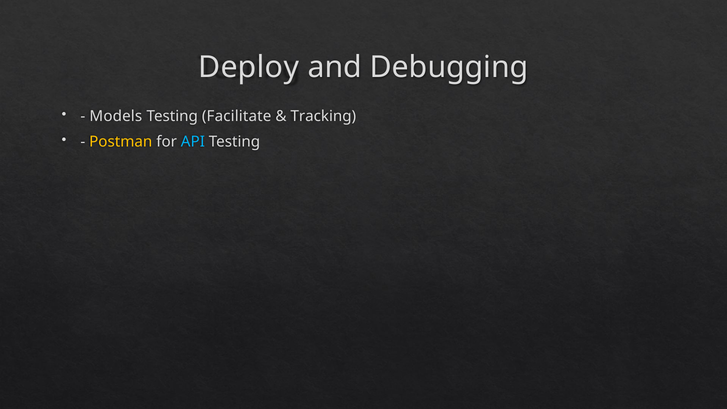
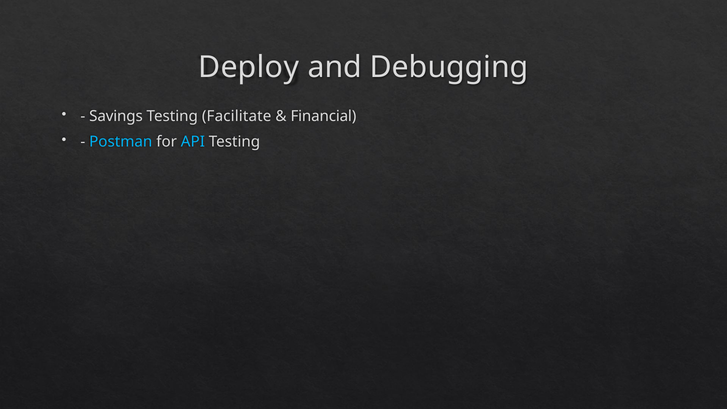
Models: Models -> Savings (116, 116)
Tracking: Tracking -> Financial (323, 116)
Postman colour: yellow -> light blue (121, 142)
